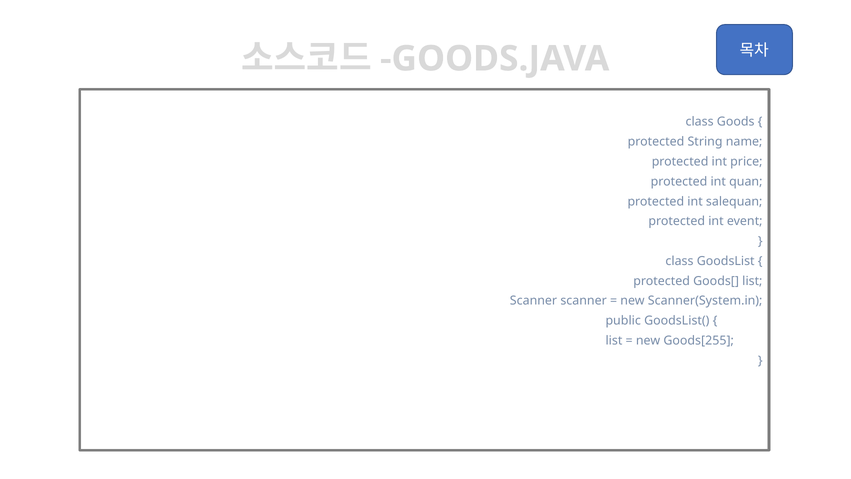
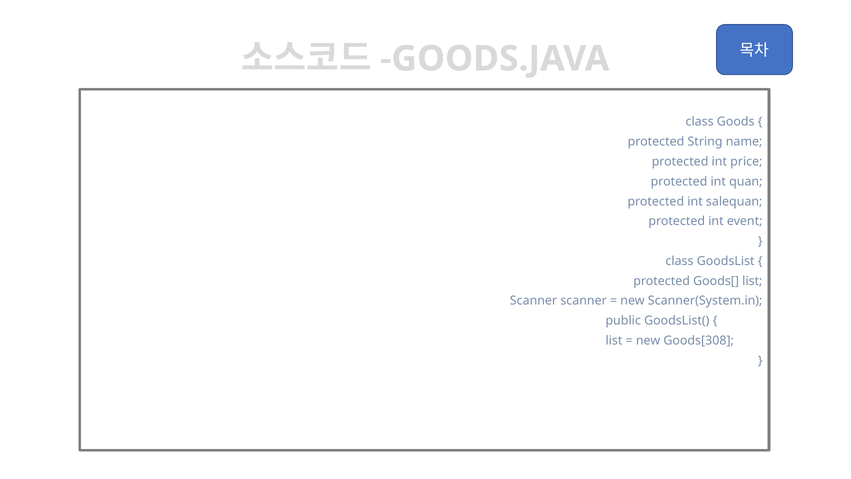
Goods[255: Goods[255 -> Goods[308 (699, 340)
